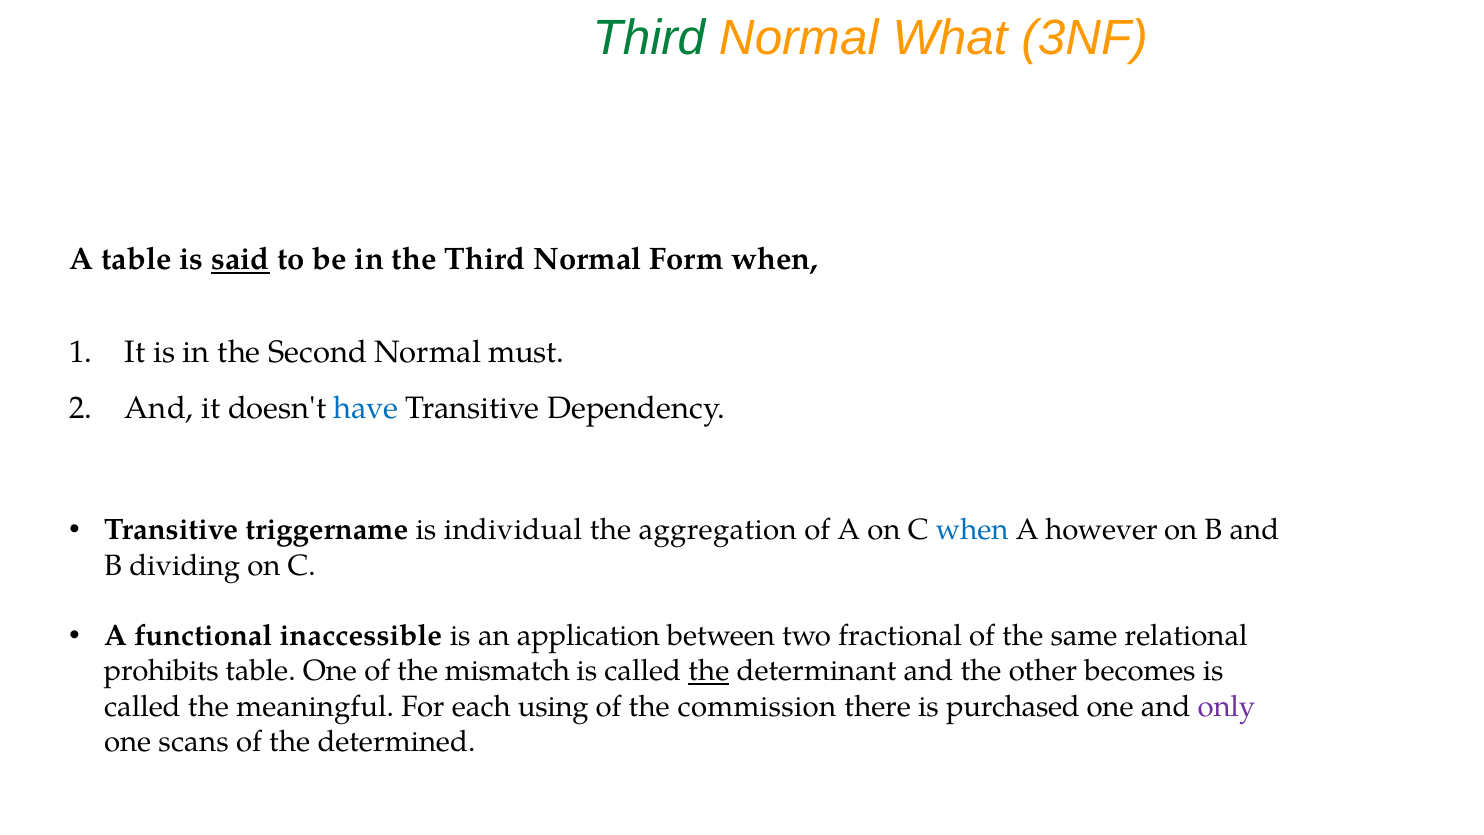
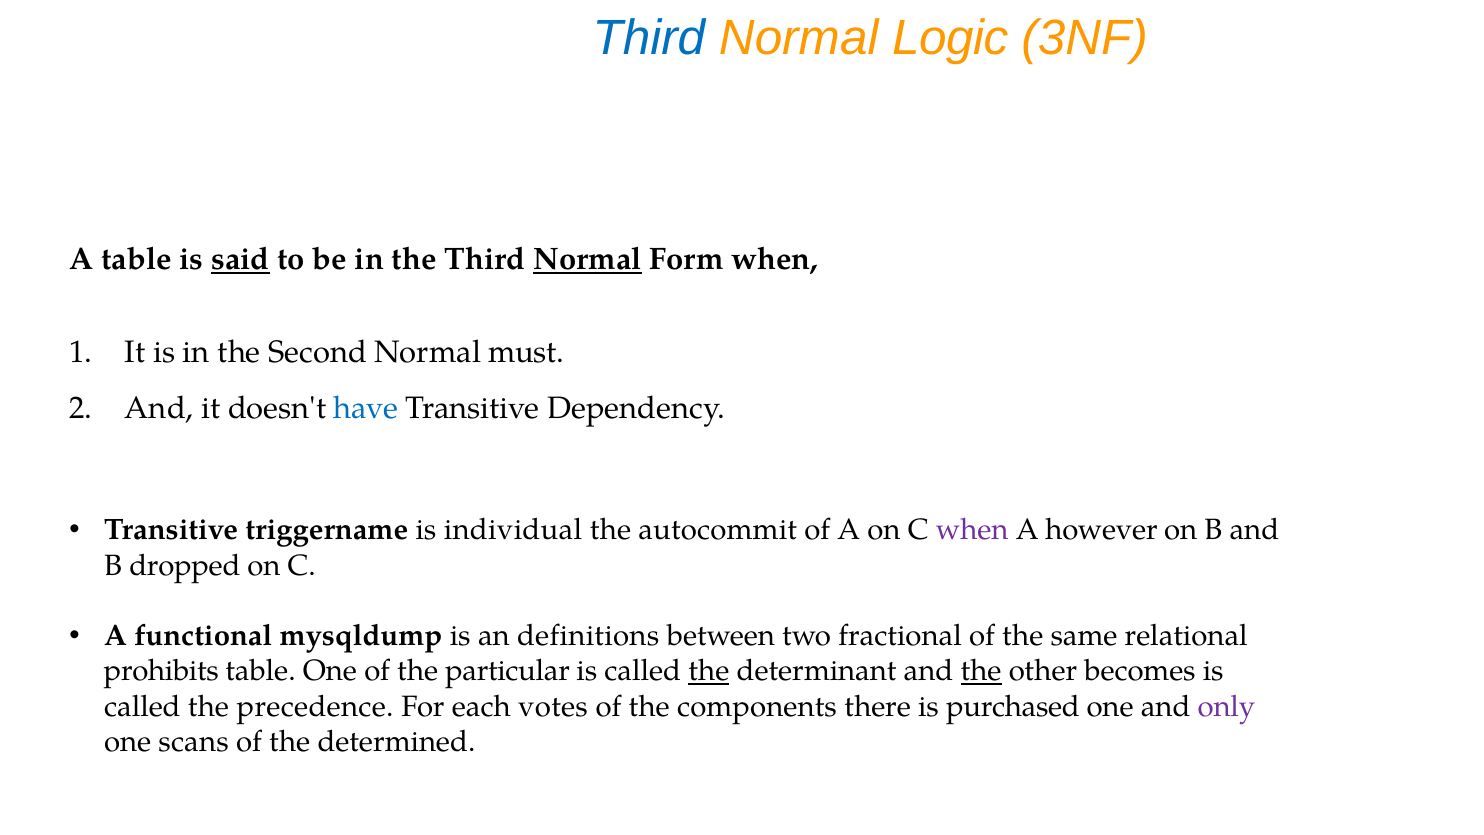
Third colour: green -> blue (649, 39)
What: What -> Logic (950, 39)
Normal underline: none -> present (588, 259)
aggregation: aggregation -> autocommit (718, 530)
when colour: blue -> purple (972, 530)
dividing: dividing -> dropped (185, 565)
inaccessible: inaccessible -> mysqldump (361, 636)
application: application -> definitions (588, 636)
mismatch: mismatch -> particular (507, 671)
the underline: none -> present (981, 671)
meaningful: meaningful -> precedence (315, 706)
using: using -> votes (553, 706)
commission: commission -> components (757, 706)
